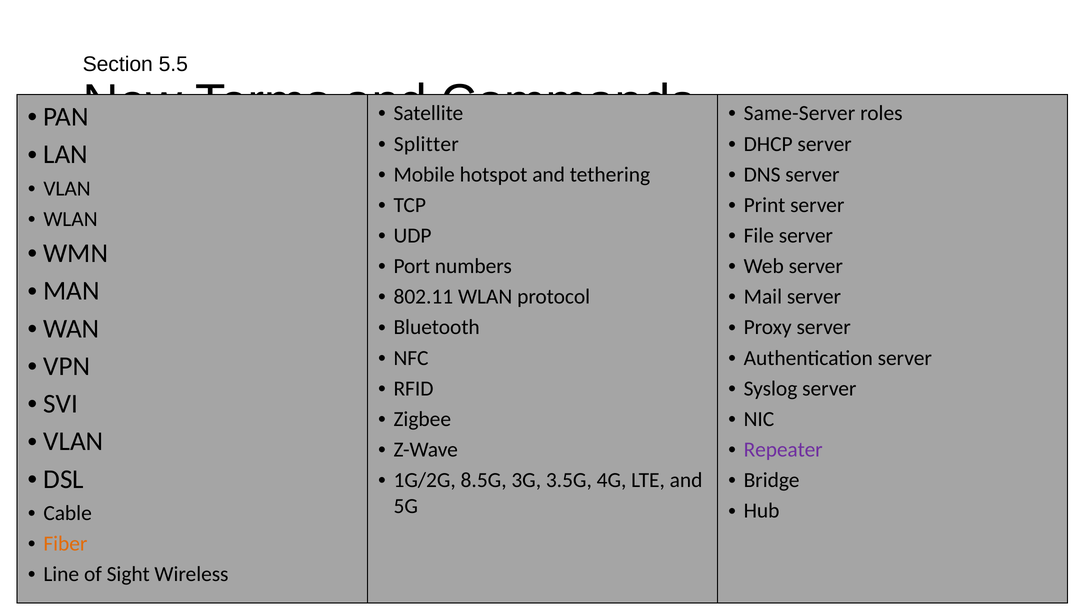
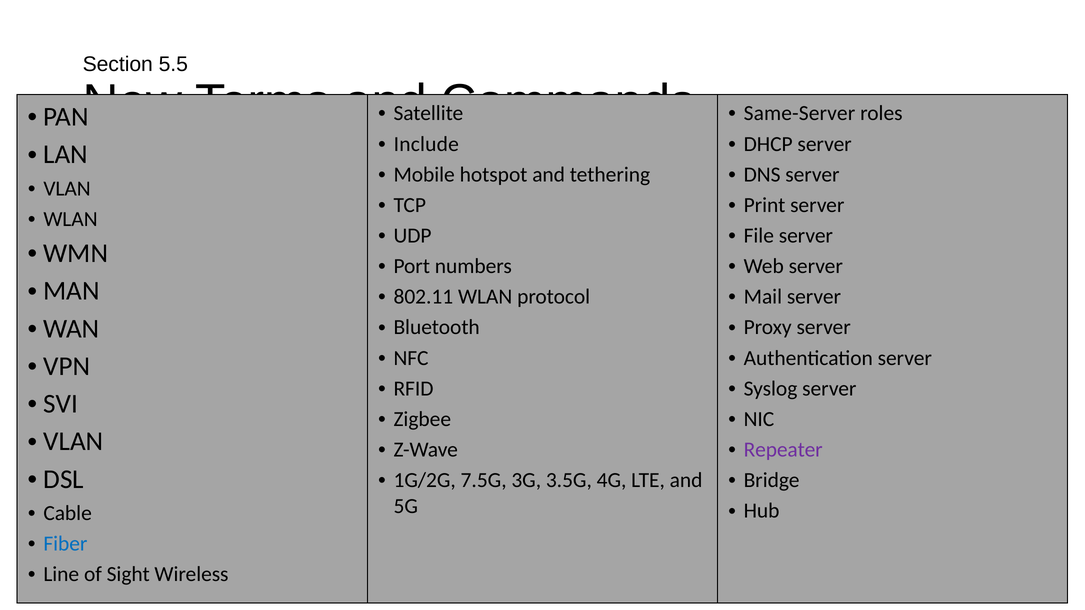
Splitter: Splitter -> Include (426, 144)
8.5G: 8.5G -> 7.5G (484, 481)
Fiber colour: orange -> blue (65, 544)
